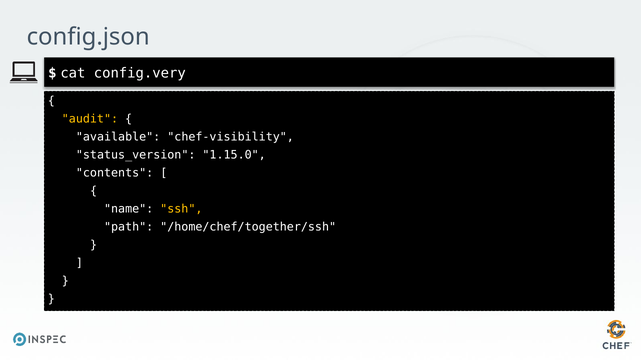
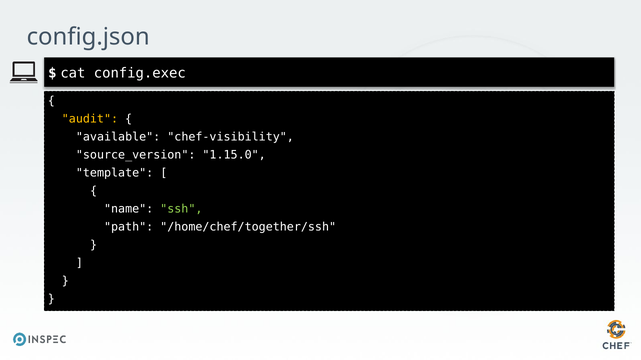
config.very: config.very -> config.exec (140, 73)
status_version: status_version -> source_version (136, 155)
contents: contents -> template (115, 173)
ssh colour: yellow -> light green (181, 209)
